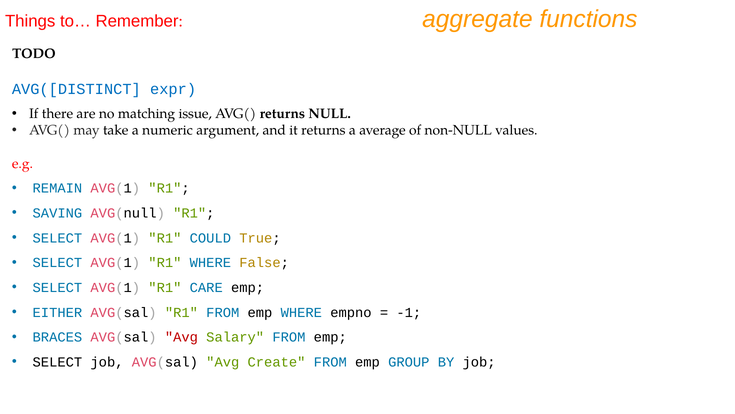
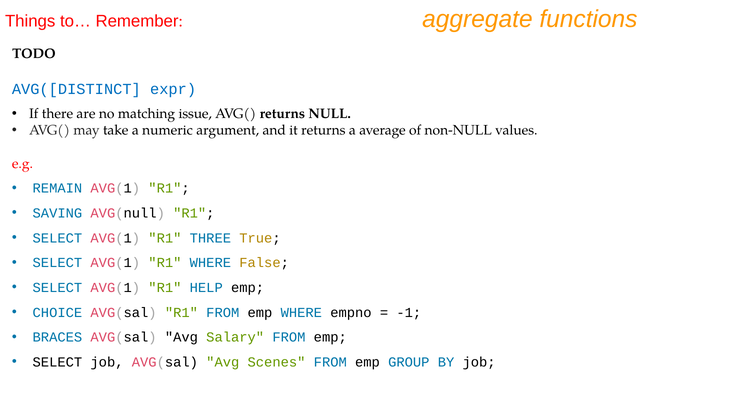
COULD: COULD -> THREE (210, 238)
CARE: CARE -> HELP (206, 287)
EITHER: EITHER -> CHOICE (57, 312)
Avg colour: red -> black (181, 337)
Create: Create -> Scenes (277, 362)
